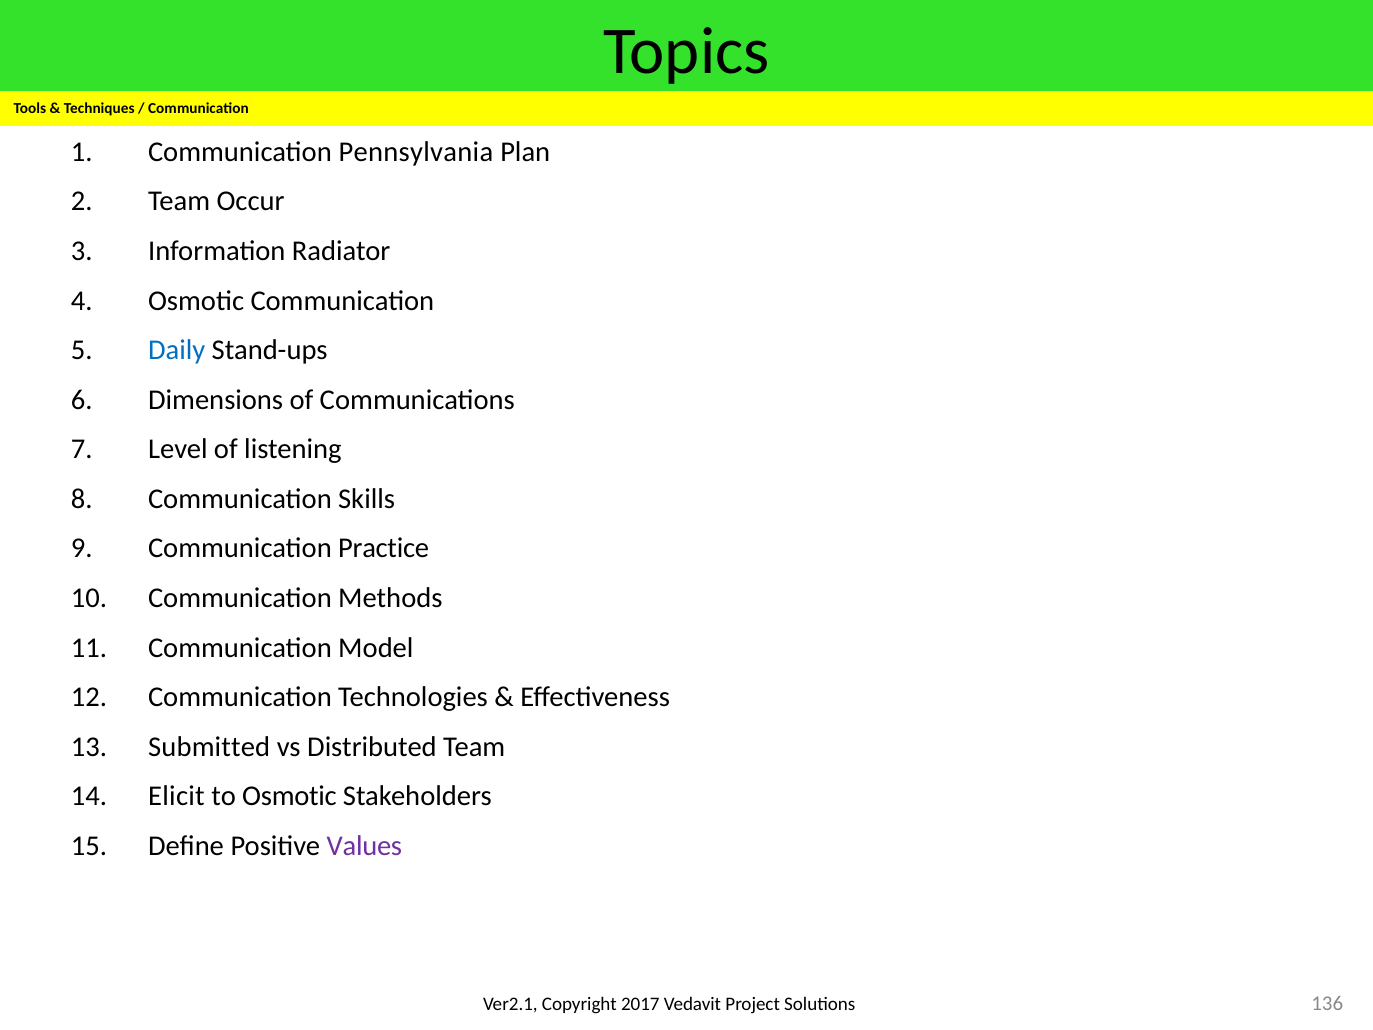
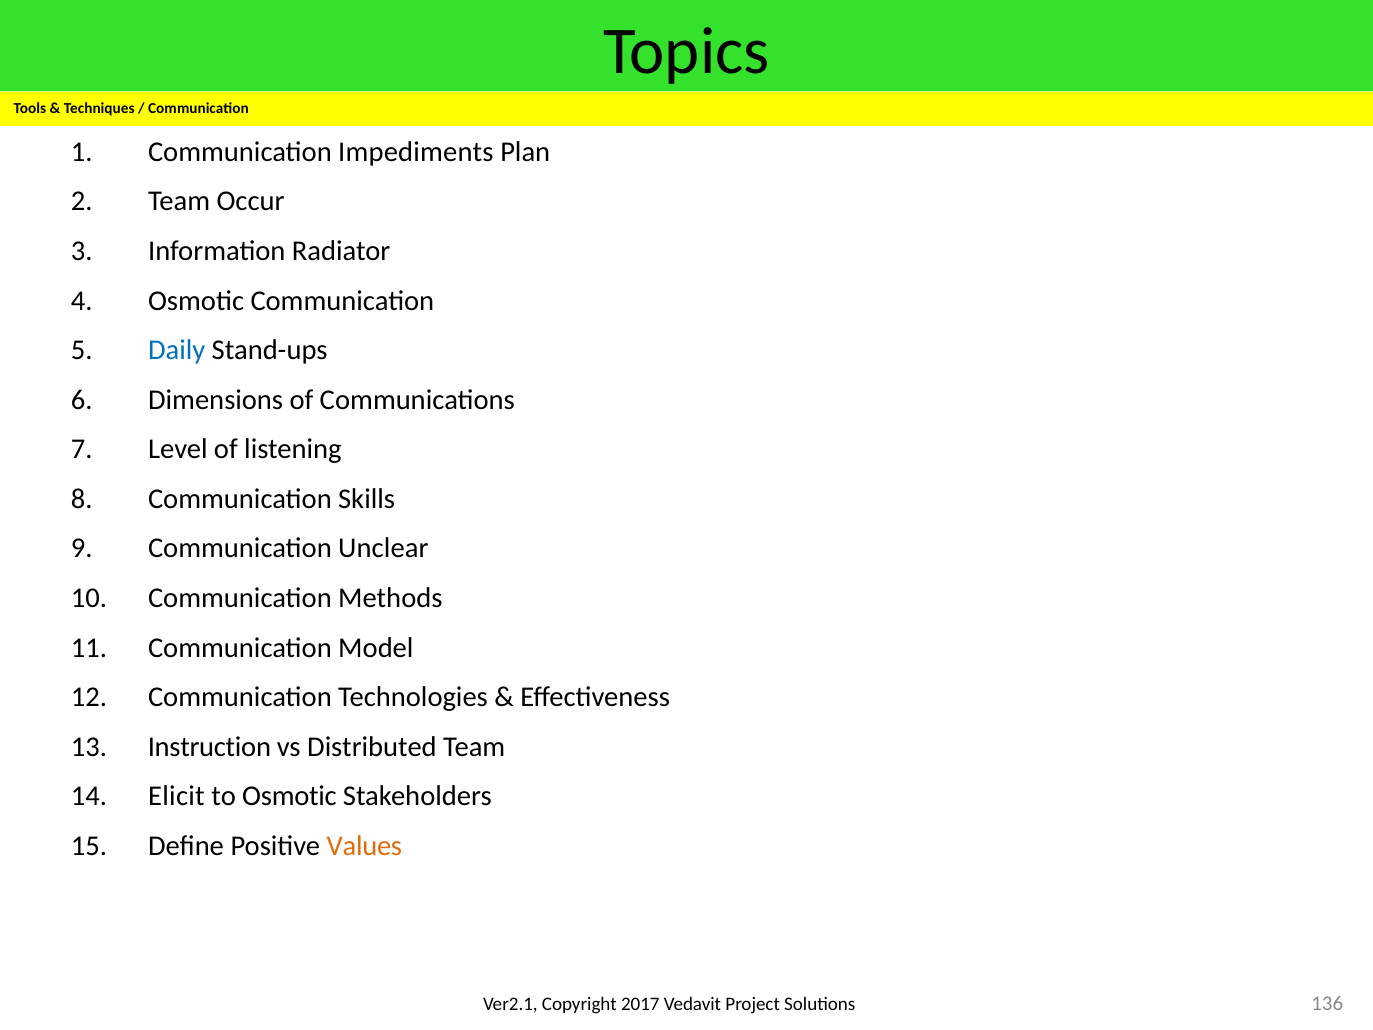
Pennsylvania: Pennsylvania -> Impediments (416, 152)
Practice: Practice -> Unclear (383, 548)
Submitted: Submitted -> Instruction (209, 747)
Values colour: purple -> orange (364, 846)
